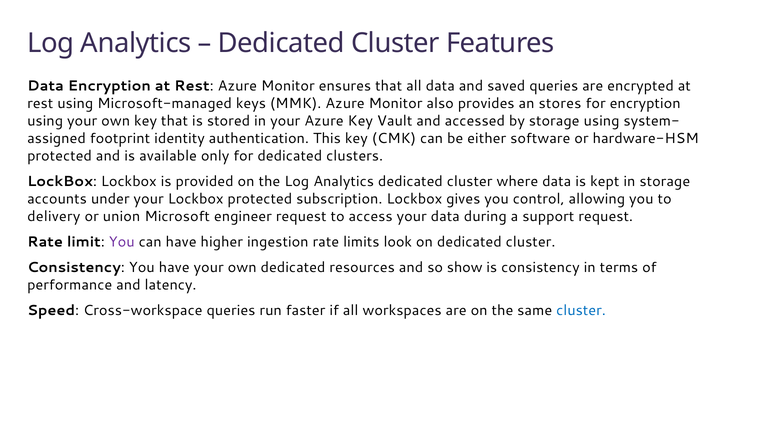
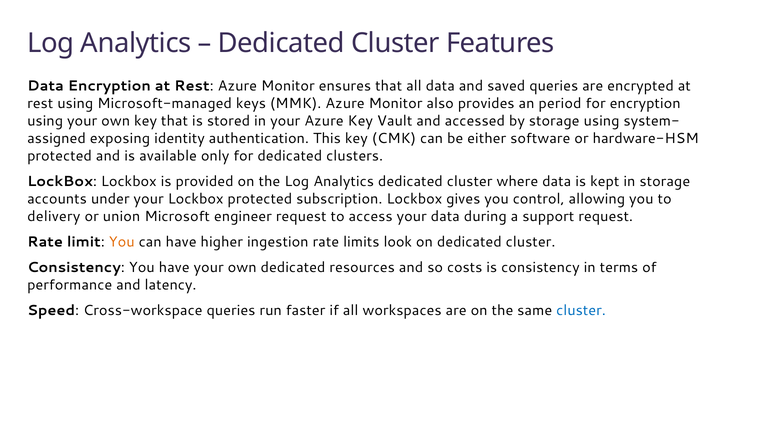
stores: stores -> period (560, 103)
footprint: footprint -> exposing (120, 138)
You colour: purple -> orange (122, 242)
show: show -> costs (465, 267)
